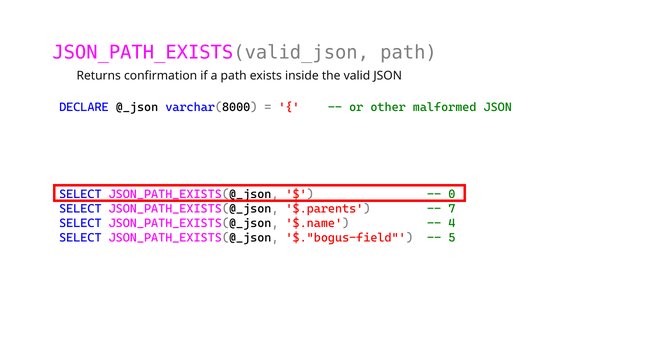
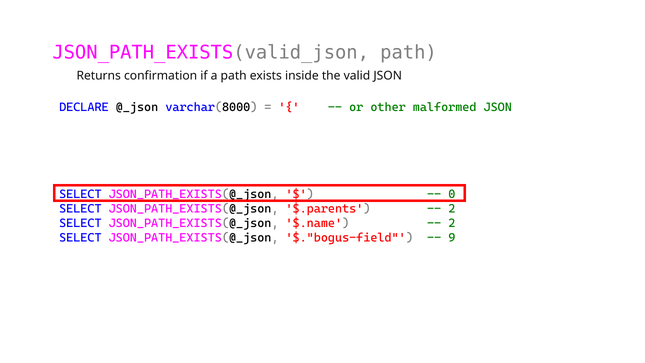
7: 7 -> 2 (452, 209)
4: 4 -> 2 (452, 223)
5: 5 -> 9 (452, 238)
